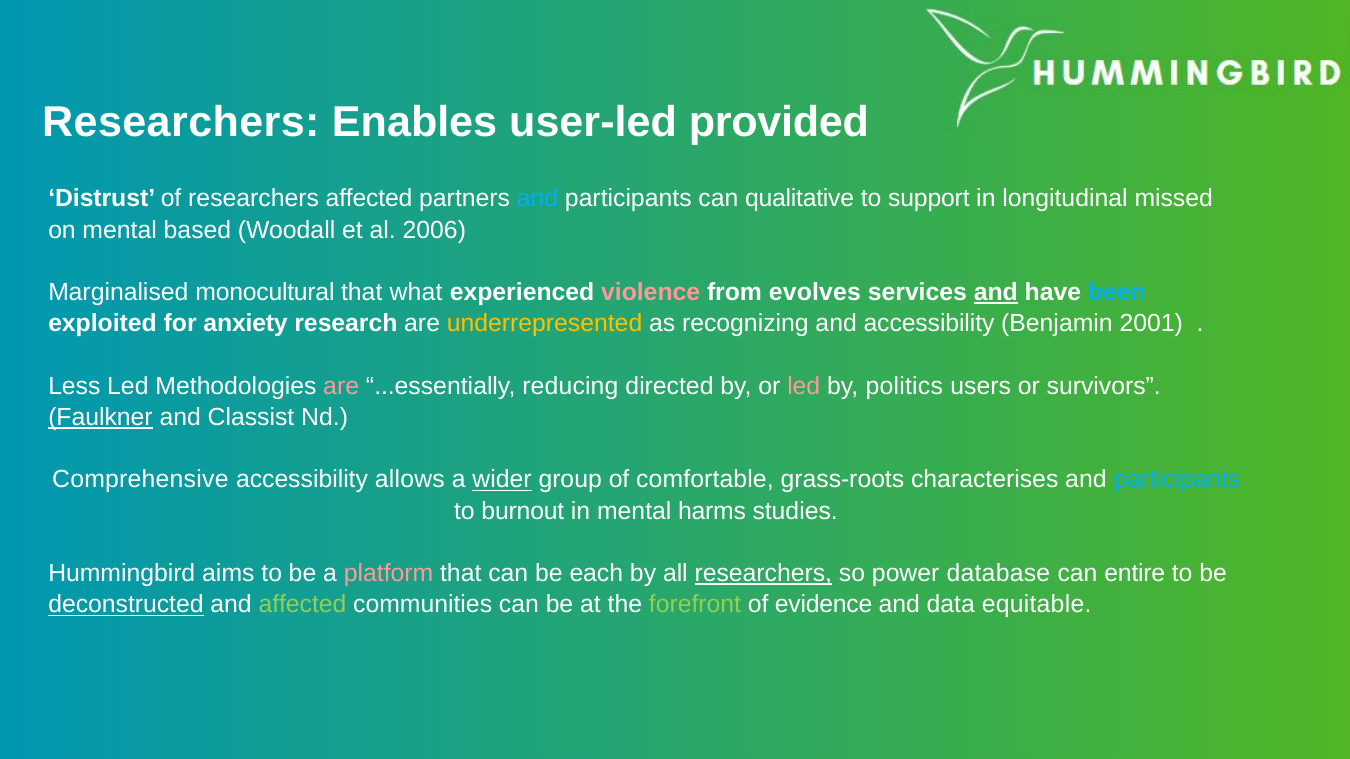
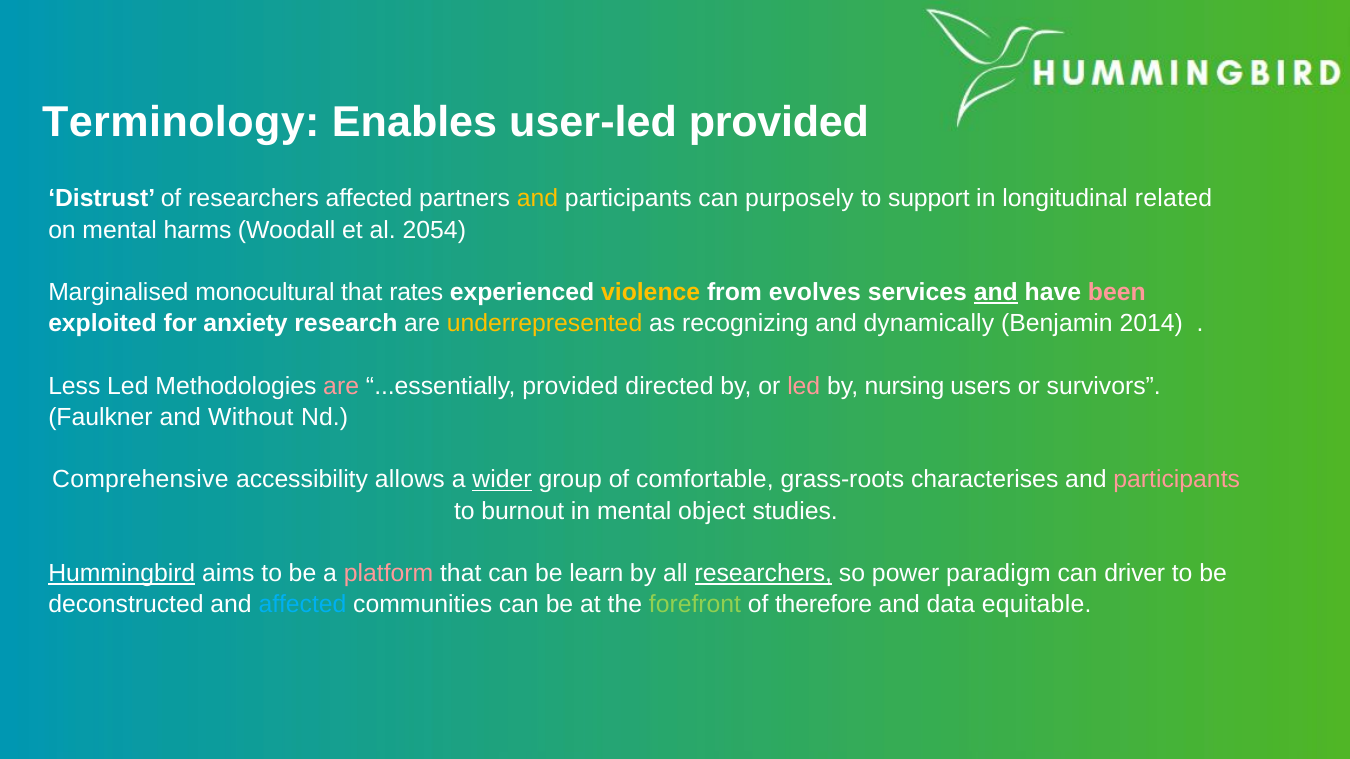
Researchers: Researchers -> Terminology (181, 122)
and colour: light blue -> yellow (537, 199)
qualitative: qualitative -> purposely (799, 199)
missed: missed -> related (1174, 199)
based: based -> harms (198, 230)
2006: 2006 -> 2054 (434, 230)
what: what -> rates (416, 292)
violence colour: pink -> yellow (651, 292)
been colour: light blue -> pink (1117, 292)
and accessibility: accessibility -> dynamically (929, 324)
2001: 2001 -> 2014 (1151, 324)
...essentially reducing: reducing -> provided (570, 386)
politics: politics -> nursing (905, 386)
Faulkner underline: present -> none (100, 418)
Classist: Classist -> Without (251, 418)
participants colour: light blue -> pink (1177, 480)
harms: harms -> object (712, 511)
Hummingbird underline: none -> present (122, 574)
each: each -> learn (596, 574)
database: database -> paradigm (998, 574)
entire: entire -> driver (1135, 574)
deconstructed underline: present -> none (126, 605)
affected colour: light green -> light blue (302, 605)
evidence: evidence -> therefore (824, 605)
